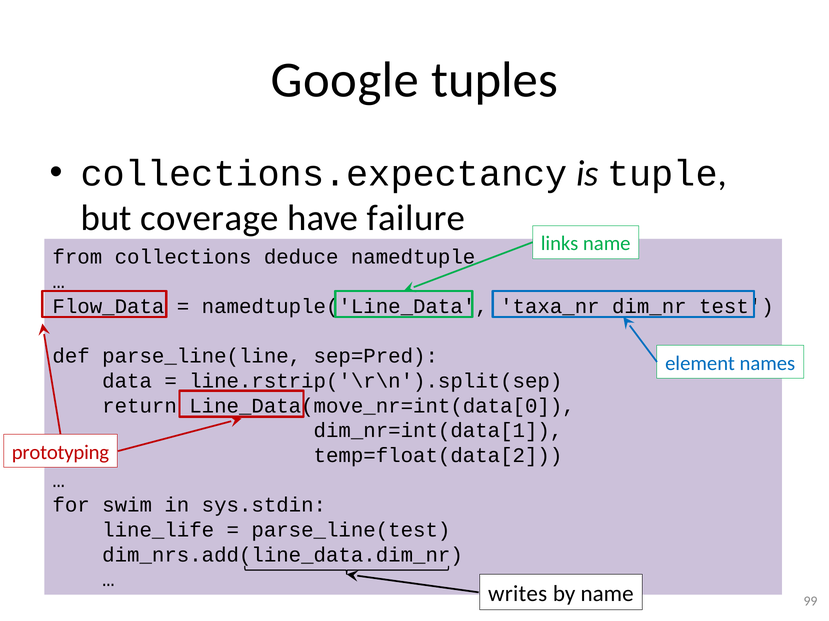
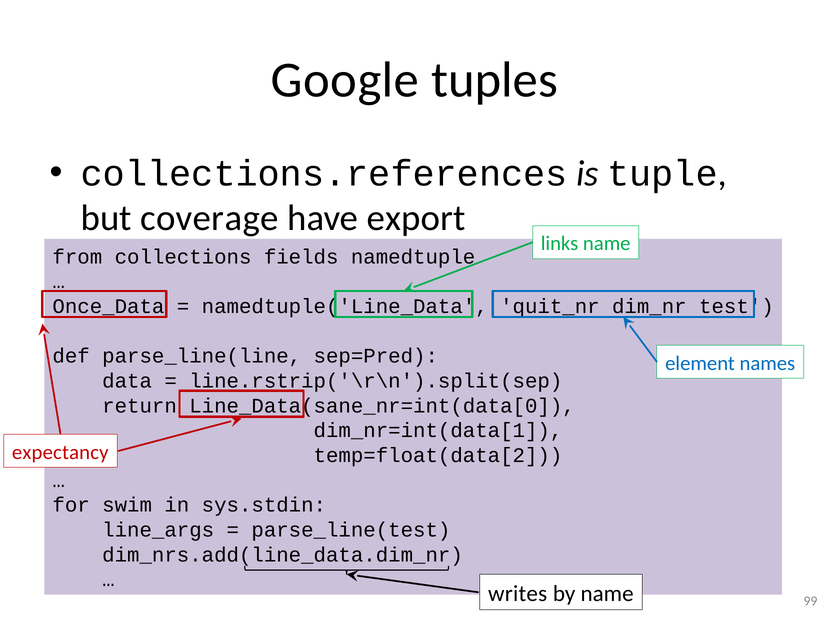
collections.expectancy: collections.expectancy -> collections.references (324, 174)
failure: failure -> export (416, 218)
deduce: deduce -> fields (301, 257)
Flow_Data: Flow_Data -> Once_Data (108, 307)
taxa_nr: taxa_nr -> quit_nr (550, 307)
Line_Data(move_nr=int(data[0: Line_Data(move_nr=int(data[0 -> Line_Data(sane_nr=int(data[0 (382, 406)
prototyping: prototyping -> expectancy (60, 453)
line_life: line_life -> line_args (158, 531)
